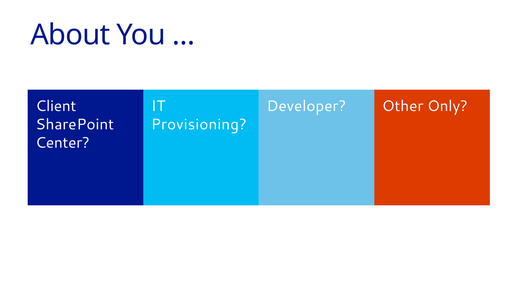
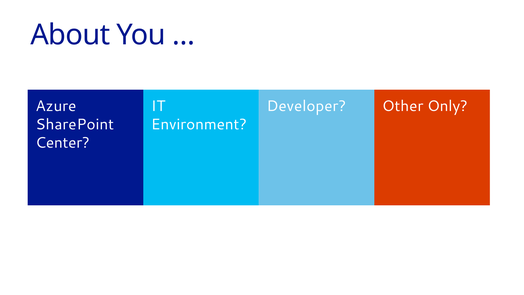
Client: Client -> Azure (56, 106)
Provisioning: Provisioning -> Environment (199, 124)
